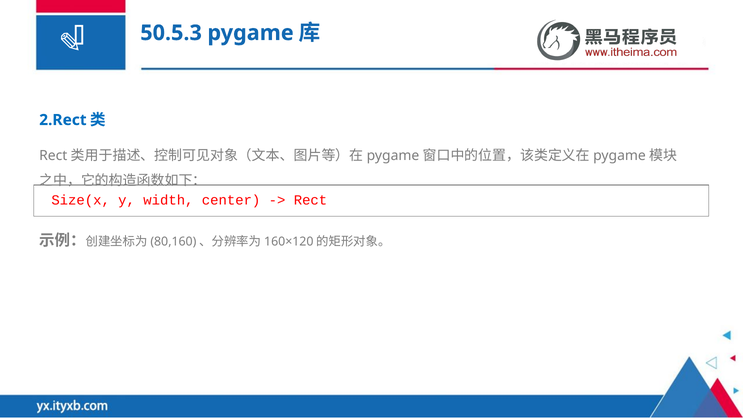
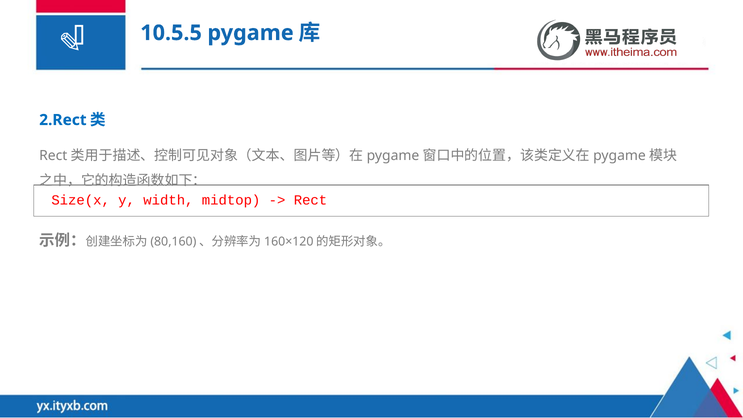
50.5.3: 50.5.3 -> 10.5.5 (171, 33)
center: center -> midtop (231, 200)
